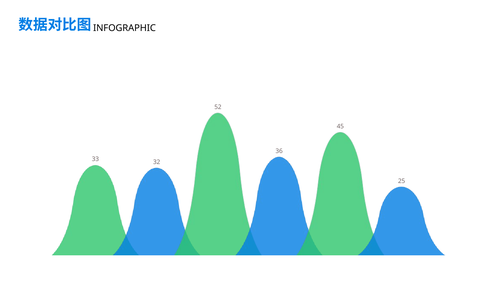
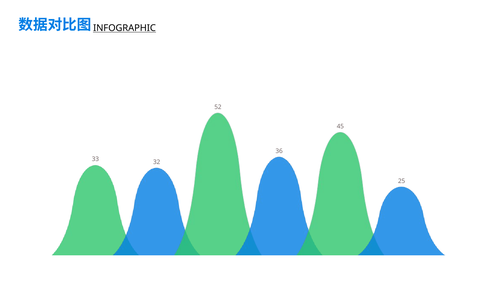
INFOGRAPHIC underline: none -> present (125, 28)
